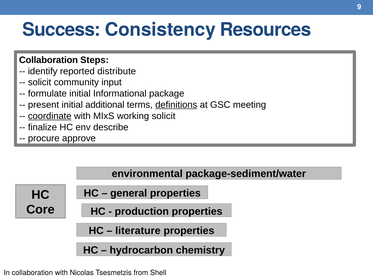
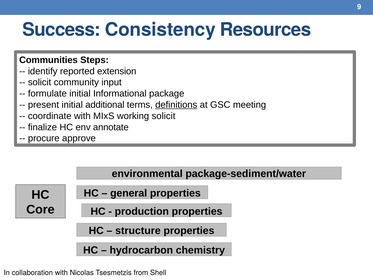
Collaboration: Collaboration -> Communities (48, 60)
distribute: distribute -> extension (117, 71)
coordinate underline: present -> none (50, 116)
describe: describe -> annotate (111, 127)
literature: literature -> structure (138, 231)
